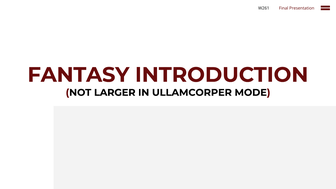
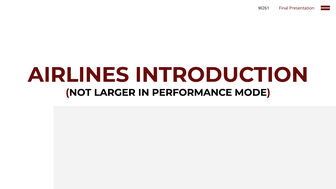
FANTASY: FANTASY -> AIRLINES (78, 75)
ULLAMCORPER: ULLAMCORPER -> PERFORMANCE (192, 93)
